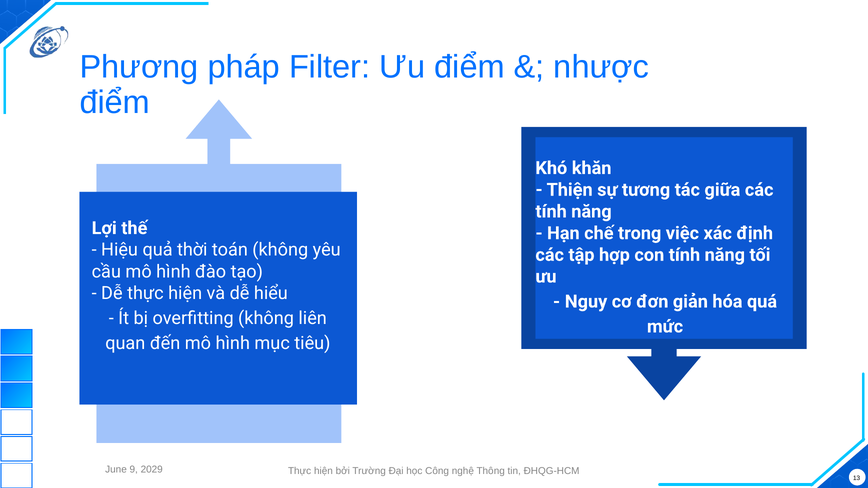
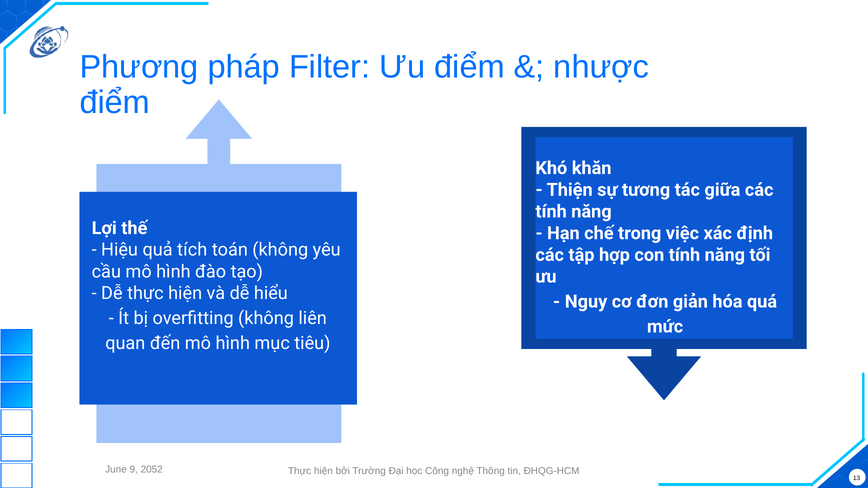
thời: thời -> tích (192, 250)
2029: 2029 -> 2052 (152, 470)
